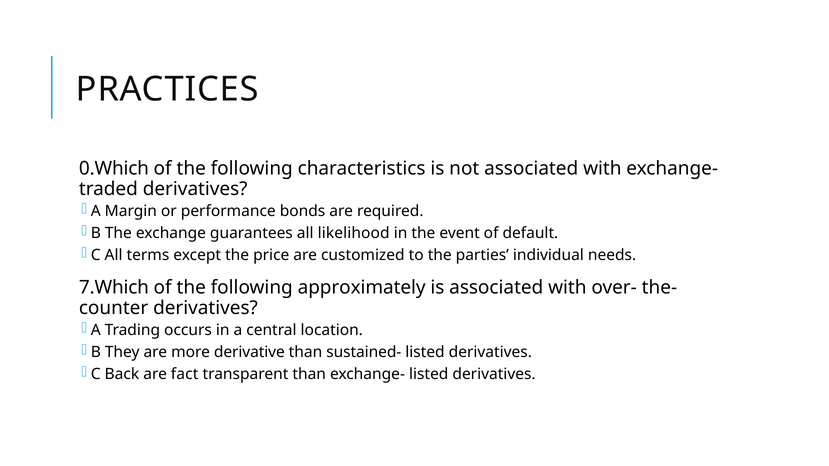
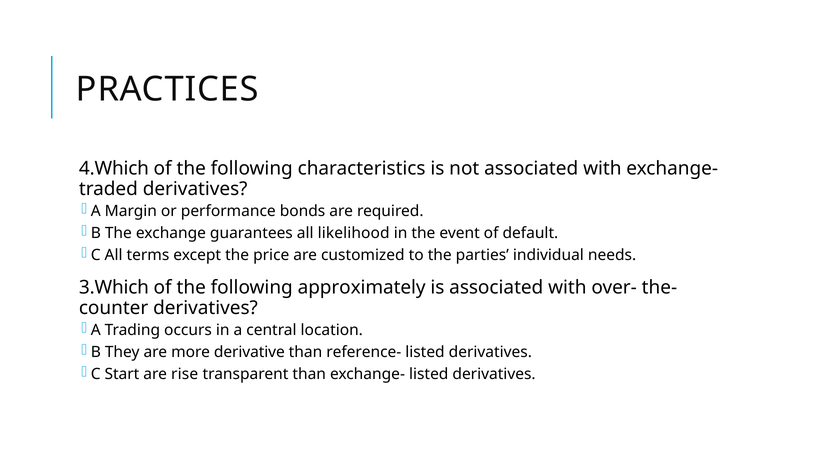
0.Which: 0.Which -> 4.Which (114, 169)
7.Which: 7.Which -> 3.Which (114, 288)
sustained-: sustained- -> reference- (364, 352)
Back: Back -> Start (122, 374)
fact: fact -> rise (185, 374)
